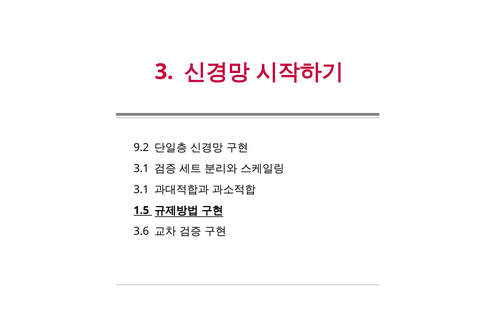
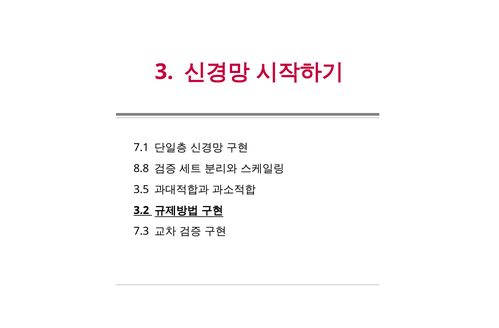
9.2: 9.2 -> 7.1 (141, 148)
3.1: 3.1 -> 8.8 (141, 168)
3.1: 3.1 -> 3.5 (141, 189)
1.5: 1.5 -> 3.2 (141, 210)
3.6: 3.6 -> 7.3 (141, 231)
